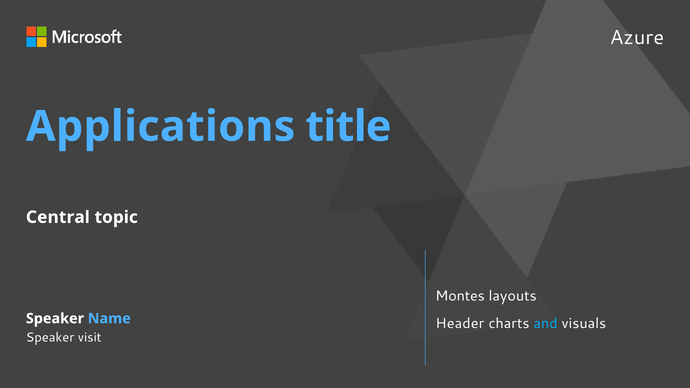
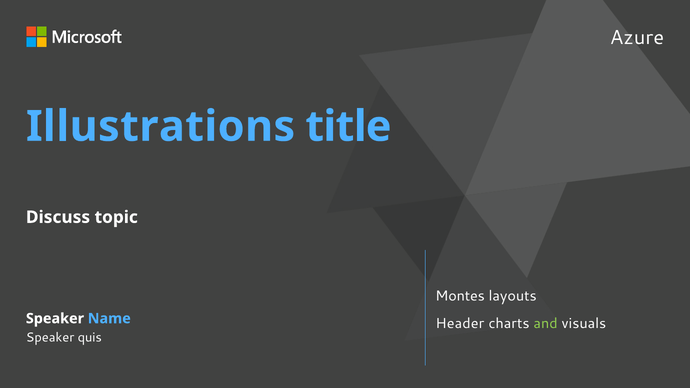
Applications: Applications -> Illustrations (161, 127)
Central: Central -> Discuss (58, 217)
and colour: light blue -> light green (546, 323)
visit: visit -> quis (90, 337)
